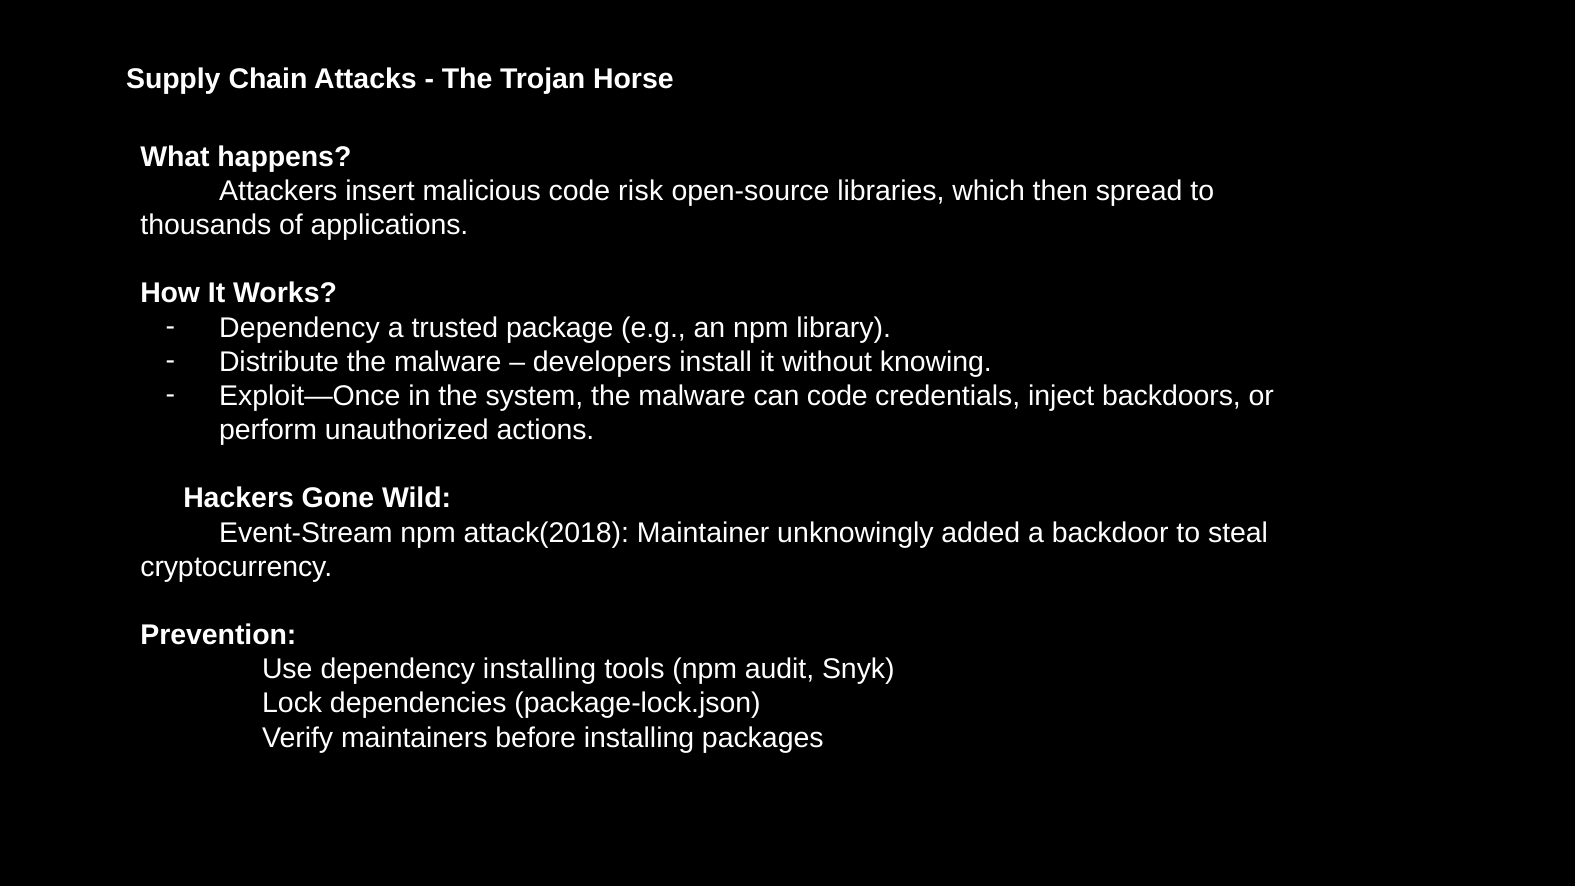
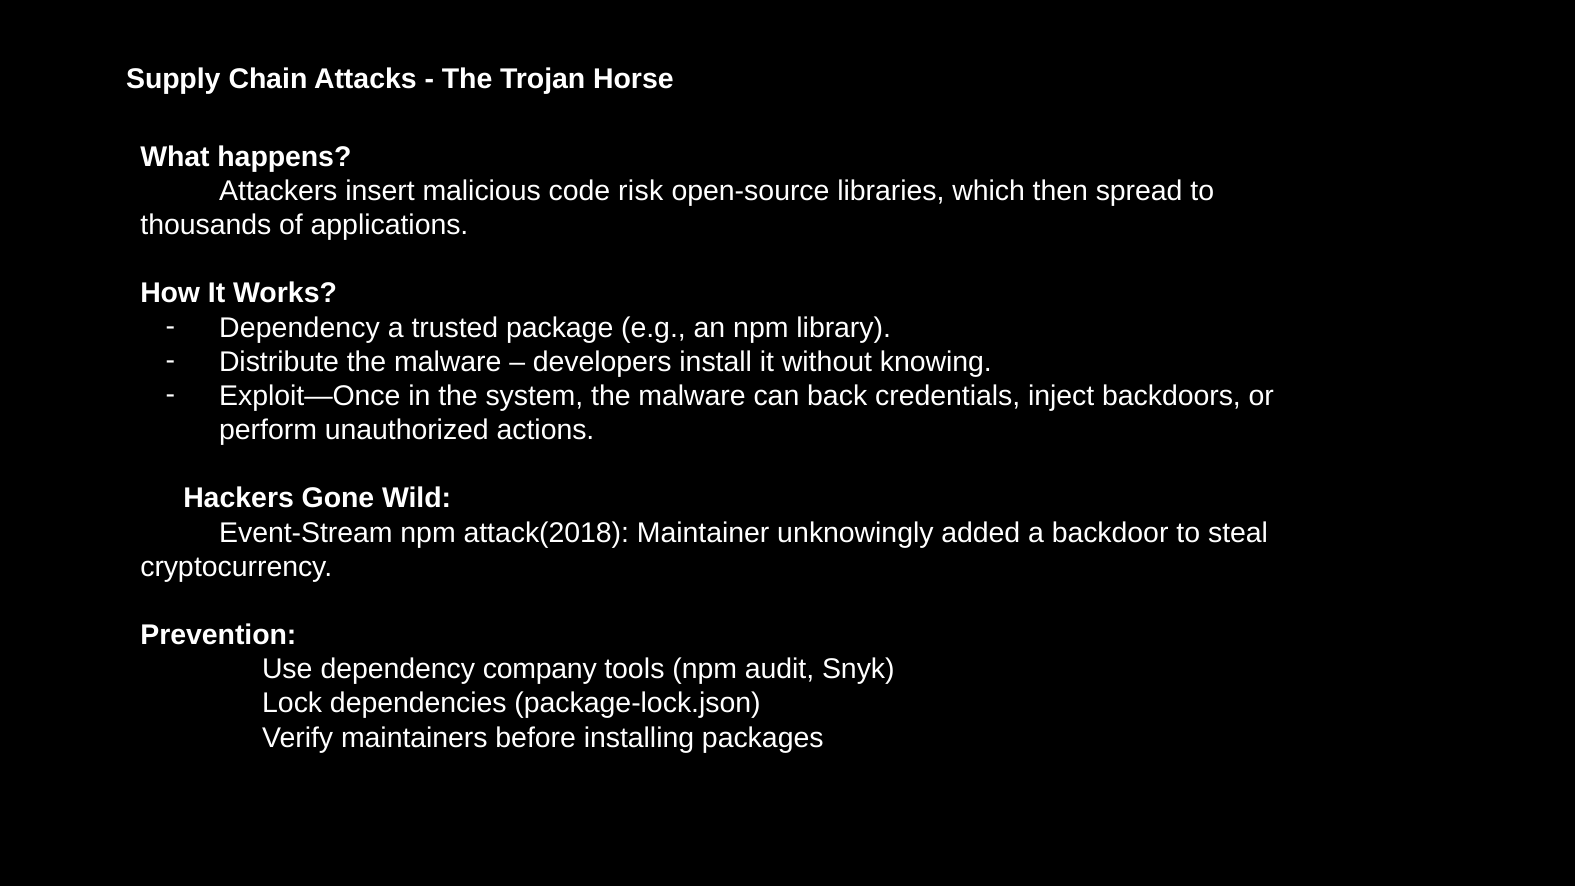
can code: code -> back (837, 396)
dependency installing: installing -> company (540, 669)
